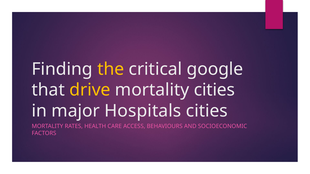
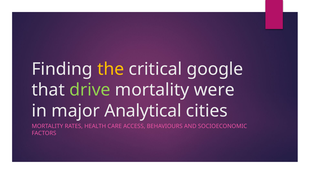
drive colour: yellow -> light green (90, 90)
mortality cities: cities -> were (214, 90)
Hospitals: Hospitals -> Analytical (143, 111)
